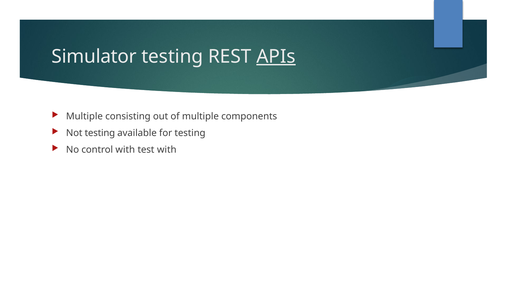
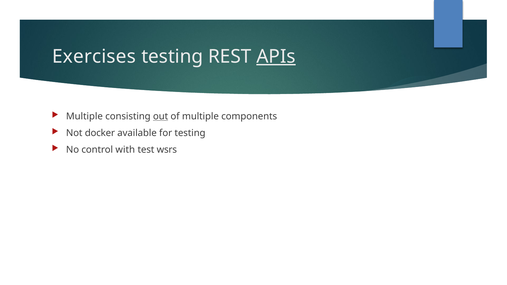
Simulator: Simulator -> Exercises (94, 57)
out underline: none -> present (161, 117)
Not testing: testing -> docker (100, 133)
test with: with -> wsrs (167, 150)
